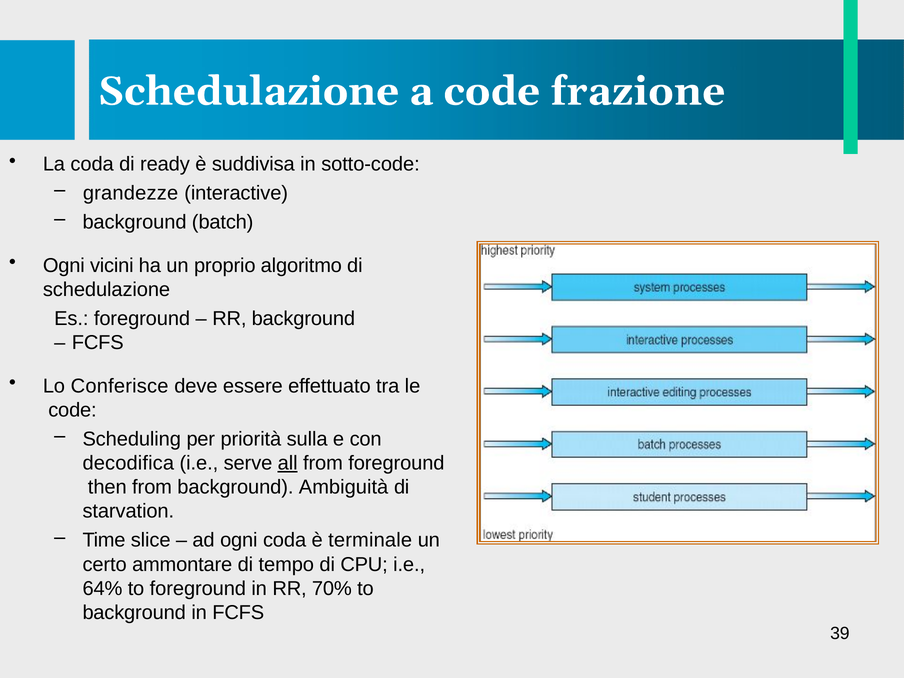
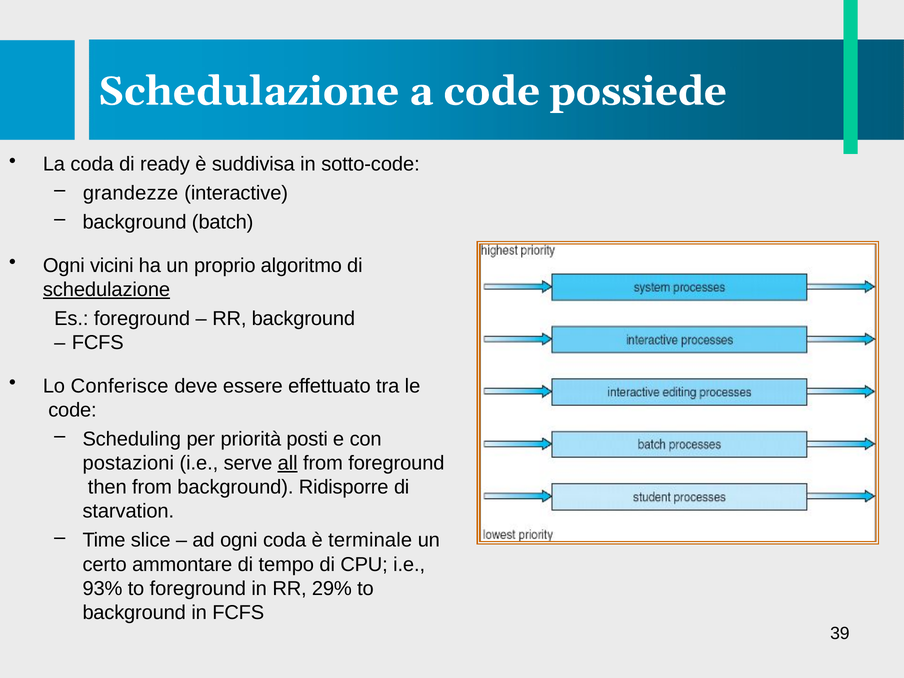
frazione: frazione -> possiede (638, 91)
schedulazione underline: none -> present (107, 290)
sulla: sulla -> posti (307, 439)
decodifica: decodifica -> postazioni (128, 463)
Ambiguità: Ambiguità -> Ridisporre (344, 487)
64%: 64% -> 93% (102, 588)
70%: 70% -> 29% (332, 588)
